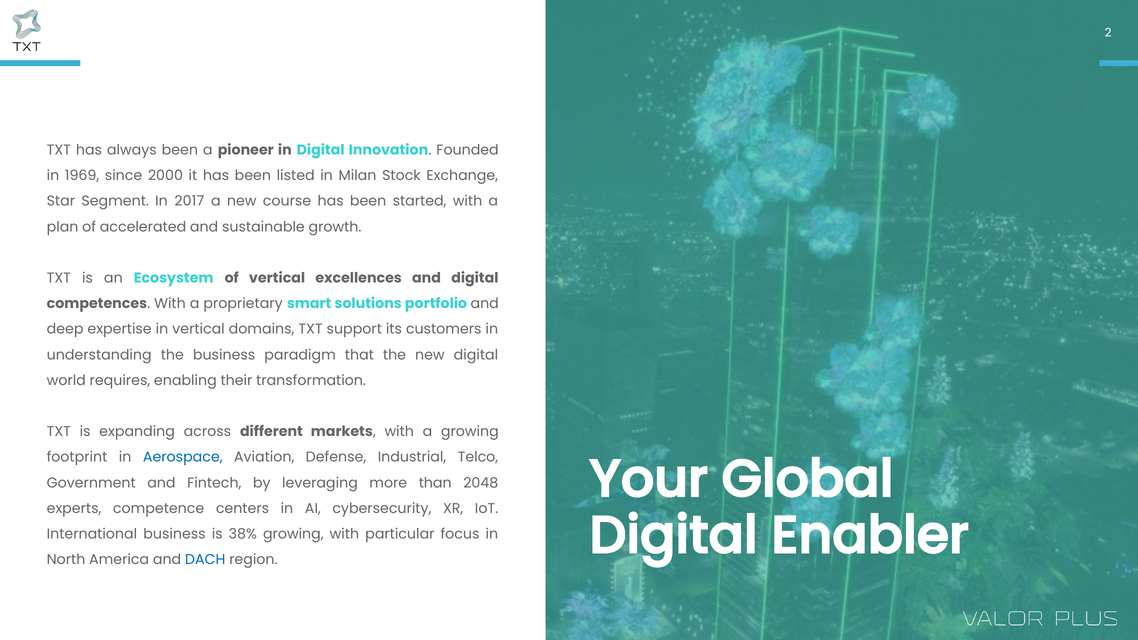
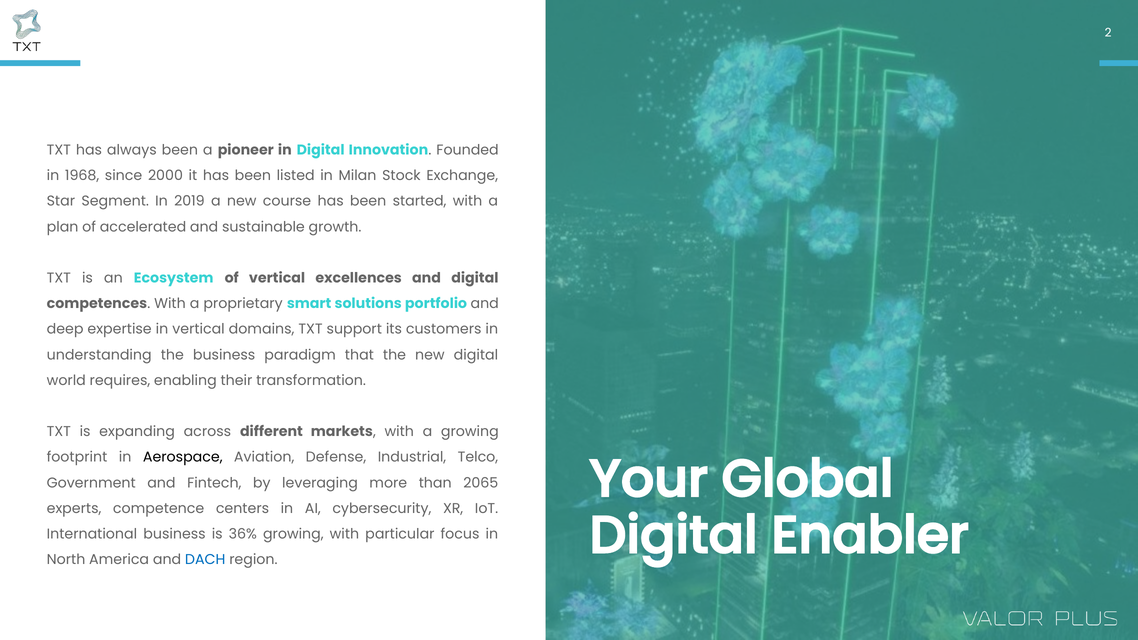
1969: 1969 -> 1968 (82, 176)
2017: 2017 -> 2019 (189, 201)
Aerospace colour: blue -> black (183, 457)
2048: 2048 -> 2065 (481, 483)
38%: 38% -> 36% (243, 534)
